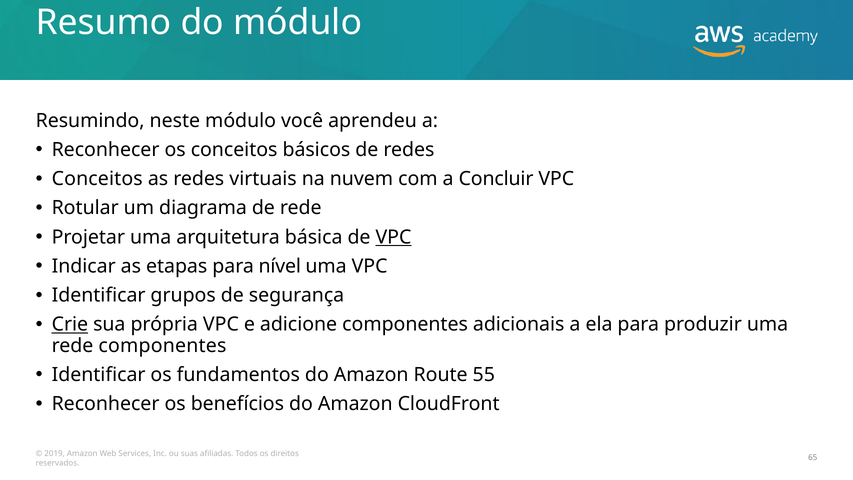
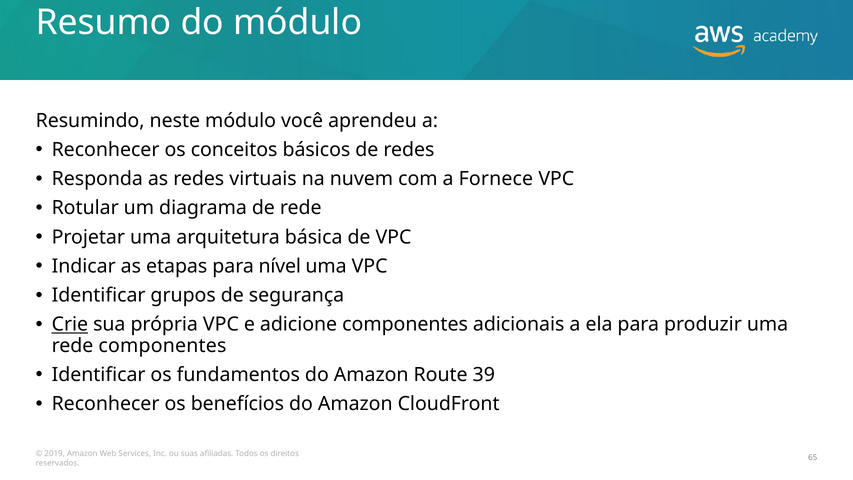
Conceitos: Conceitos -> Responda (97, 179)
Concluir: Concluir -> Fornece (496, 179)
VPC underline: present -> none (393, 237)
55: 55 -> 39 (484, 375)
